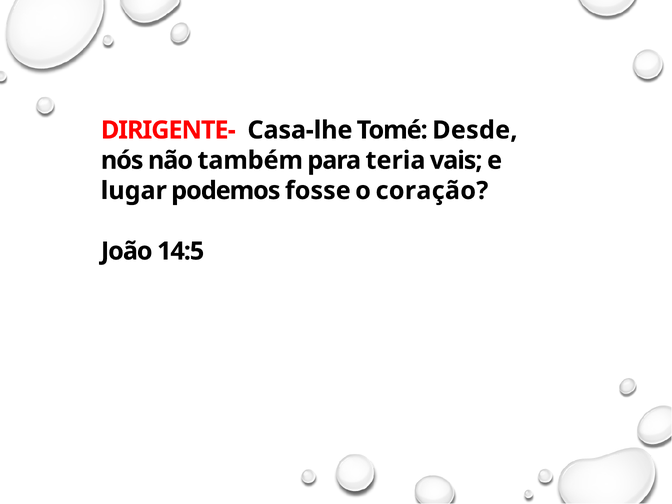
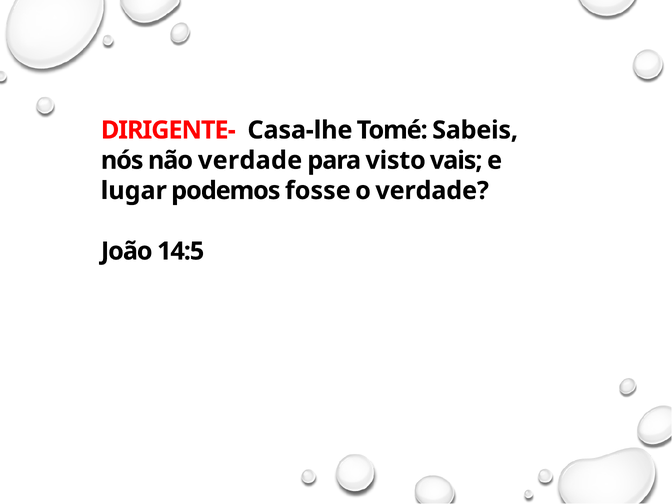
Desde: Desde -> Sabeis (475, 130)
não também: também -> verdade (250, 160)
teria: teria -> visto (396, 160)
o coração: coração -> verdade (432, 191)
